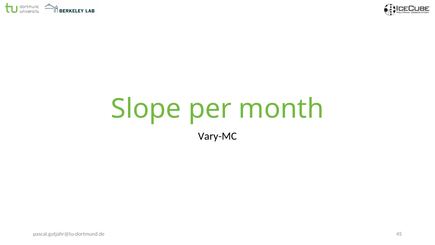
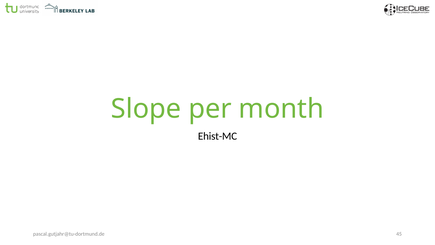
Vary-MC: Vary-MC -> Ehist-MC (218, 136)
